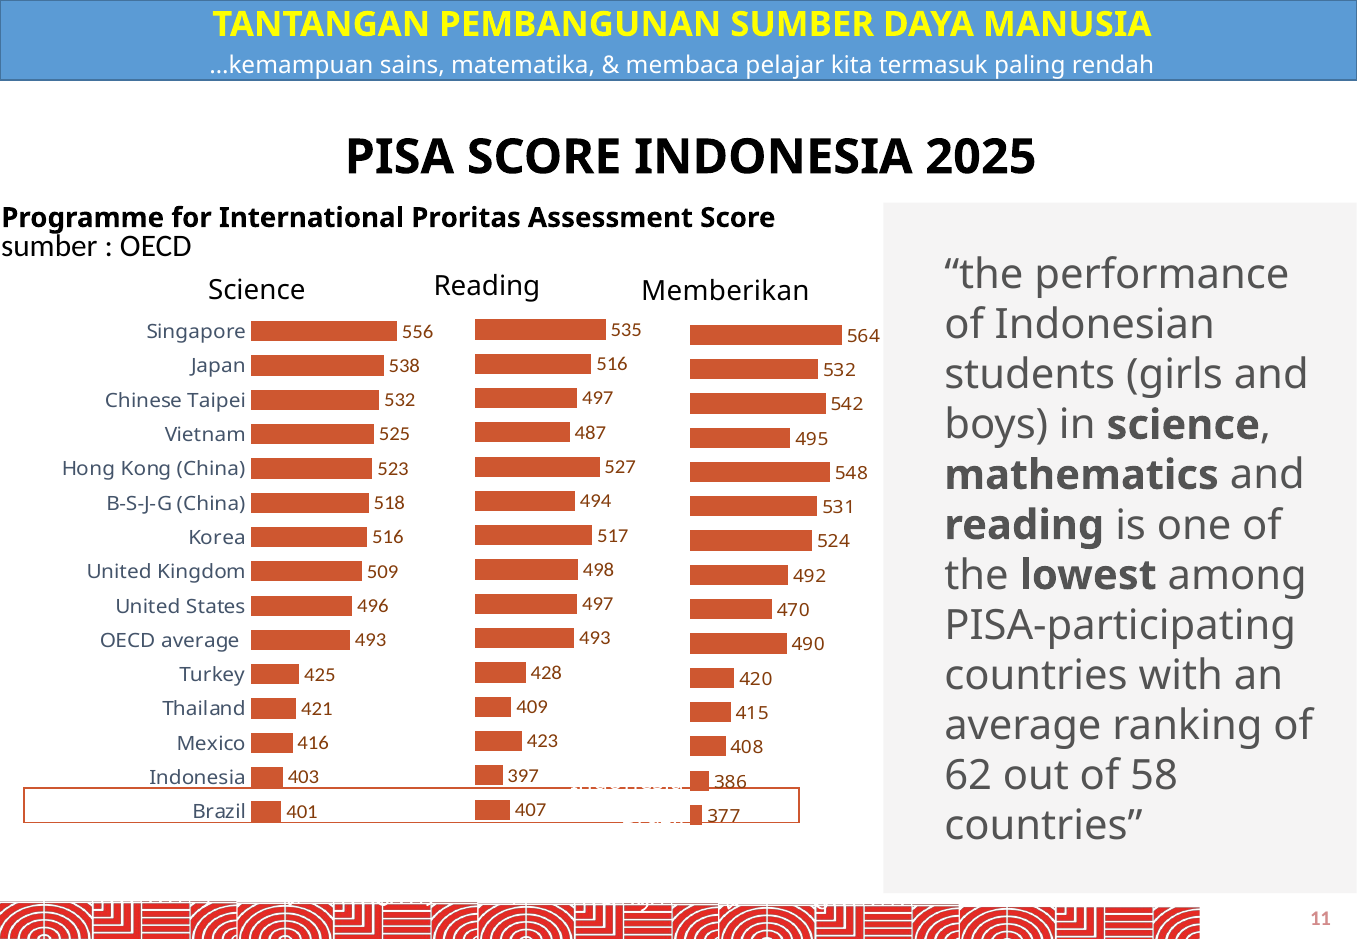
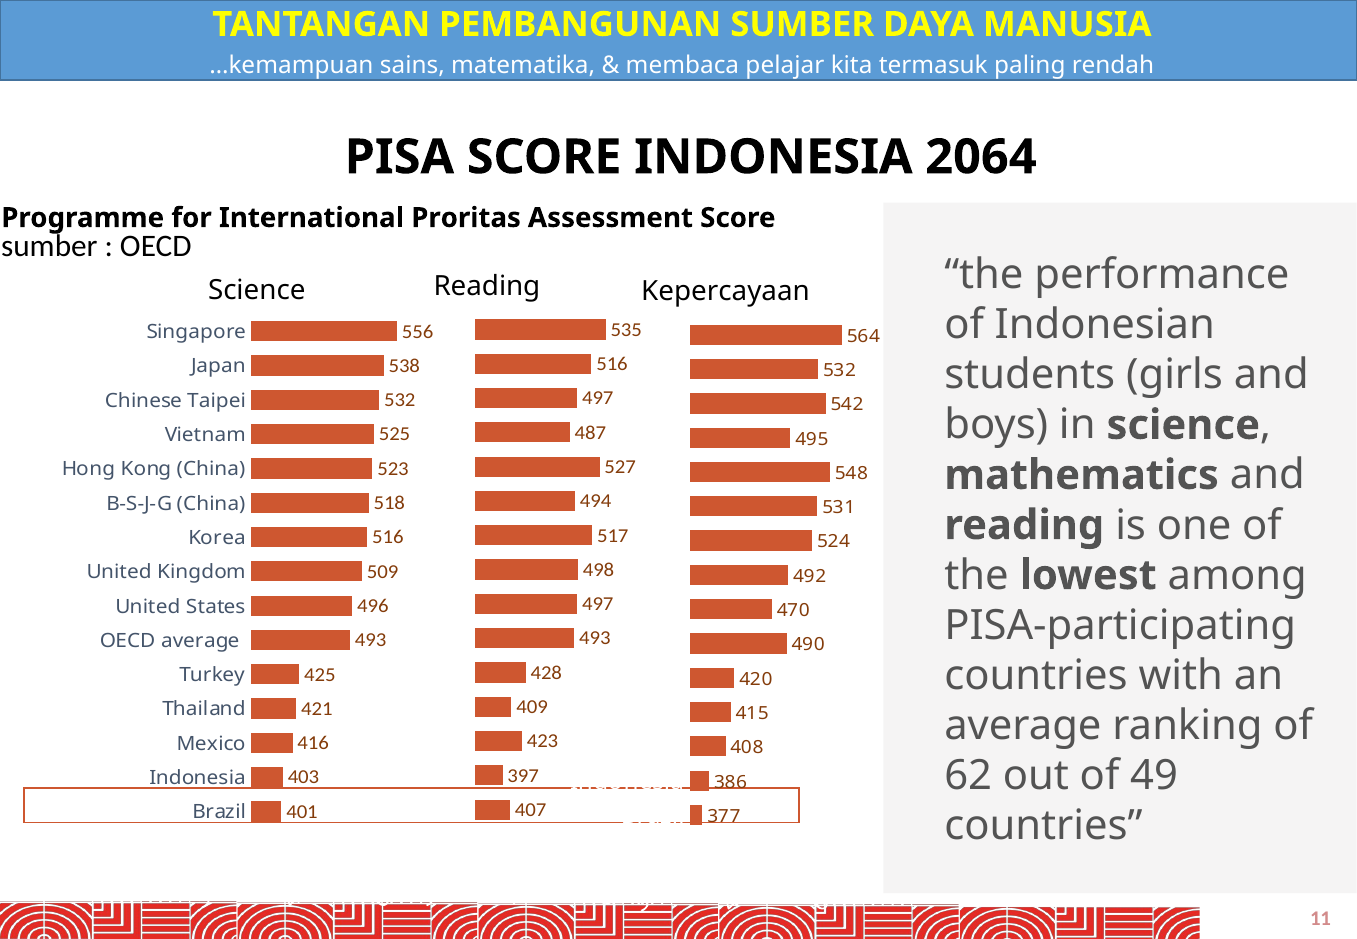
2025: 2025 -> 2064 (981, 157)
Memberikan: Memberikan -> Kepercayaan (726, 291)
58: 58 -> 49 (1154, 776)
